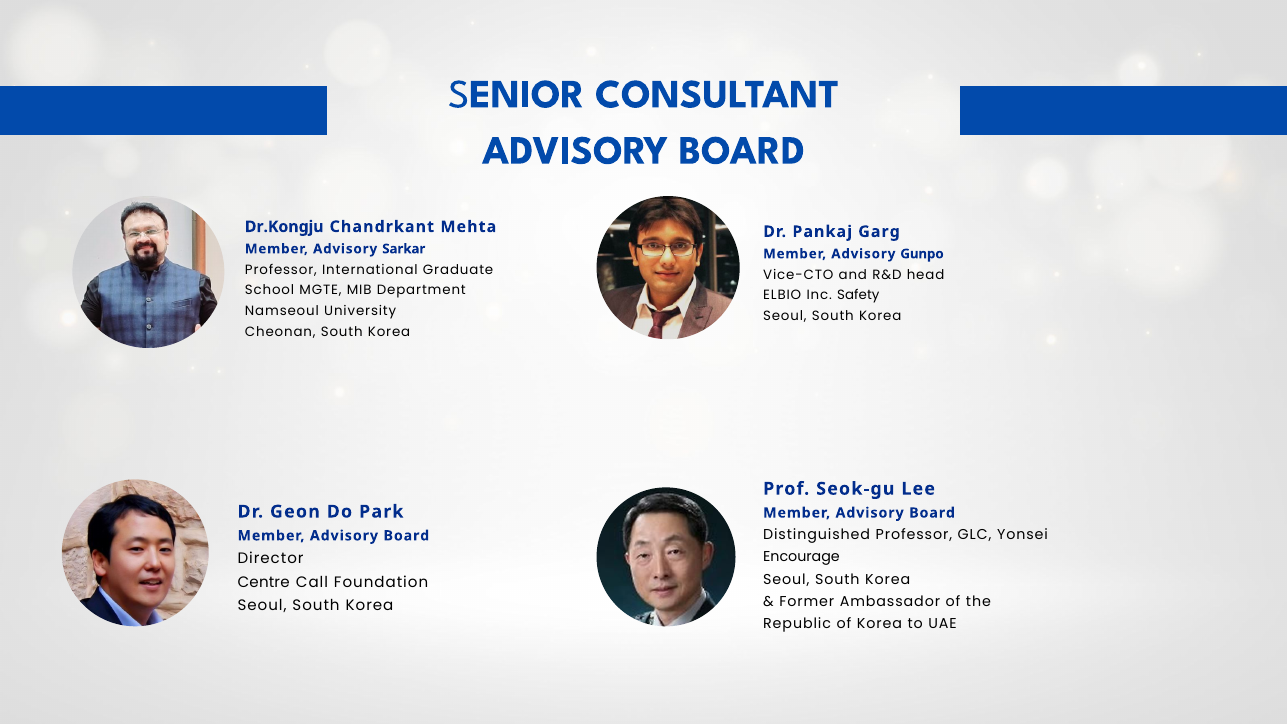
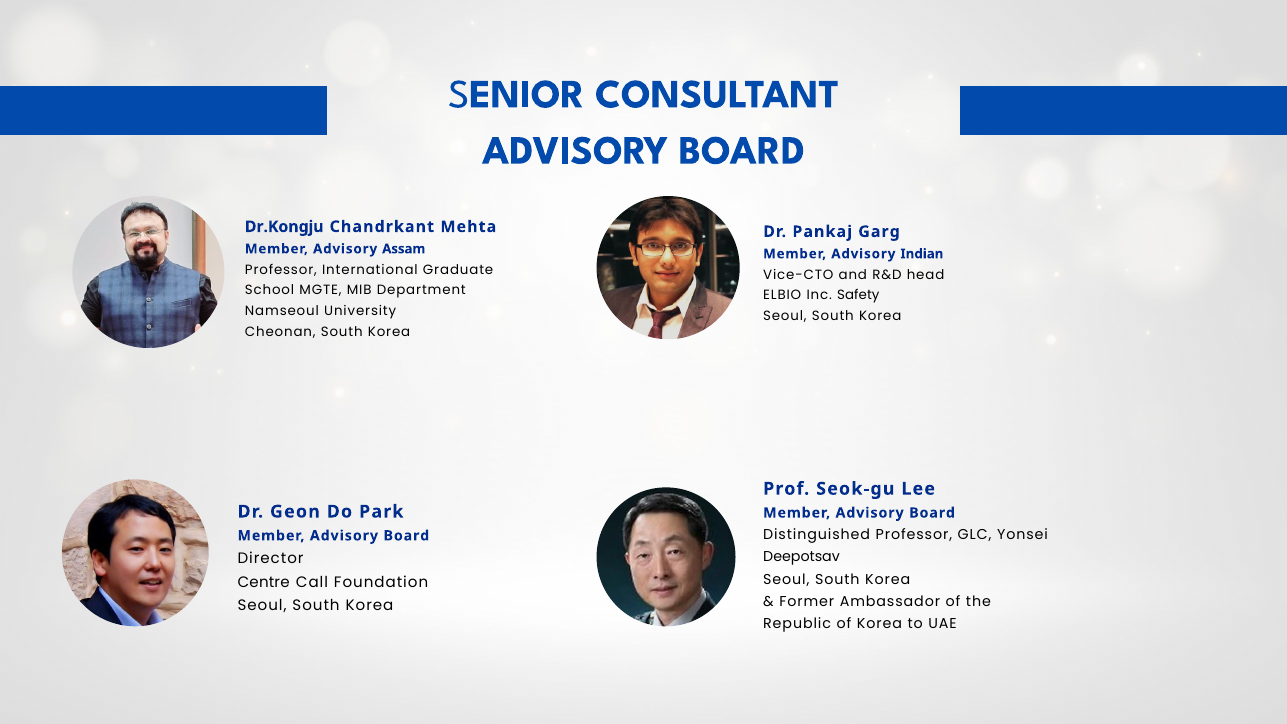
Sarkar: Sarkar -> Assam (404, 249)
Gunpo: Gunpo -> Indian (922, 254)
Encourage: Encourage -> Deepotsav (802, 557)
